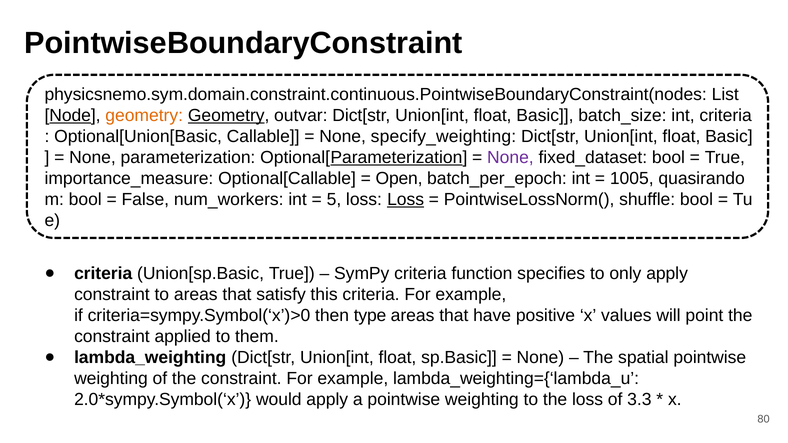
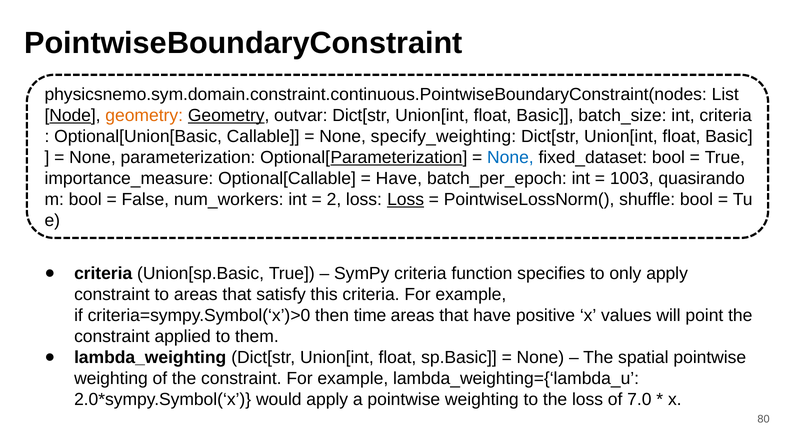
None colour: purple -> blue (510, 157)
Open: Open -> Have (399, 178)
1005: 1005 -> 1003 (632, 178)
5: 5 -> 2 (334, 199)
type: type -> time (370, 316)
3.3: 3.3 -> 7.0 (639, 400)
